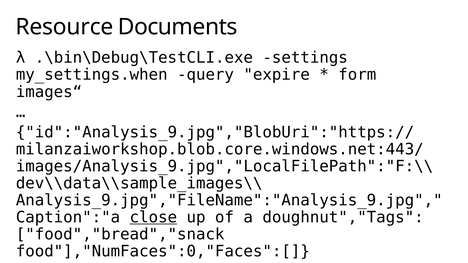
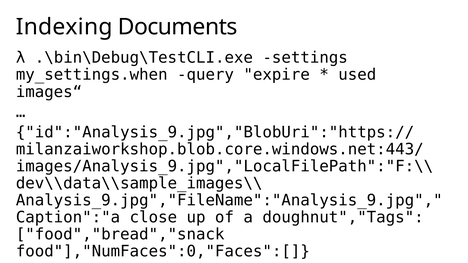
Resource: Resource -> Indexing (64, 27)
form: form -> used (357, 75)
close underline: present -> none (153, 217)
